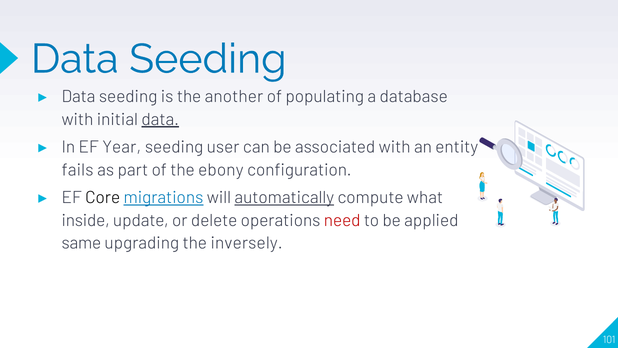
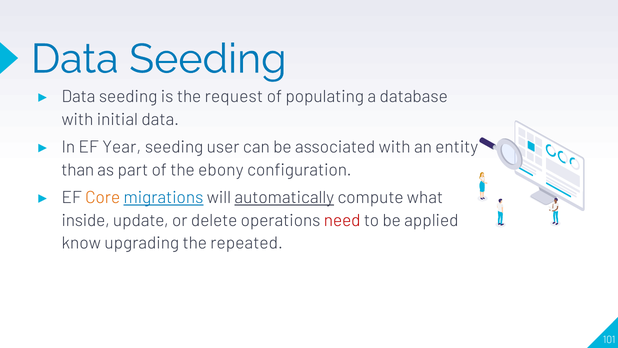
another: another -> request (234, 97)
data underline: present -> none (160, 119)
fails: fails -> than (78, 170)
Core colour: black -> orange (103, 198)
same: same -> know (81, 243)
inversely: inversely -> repeated (247, 243)
